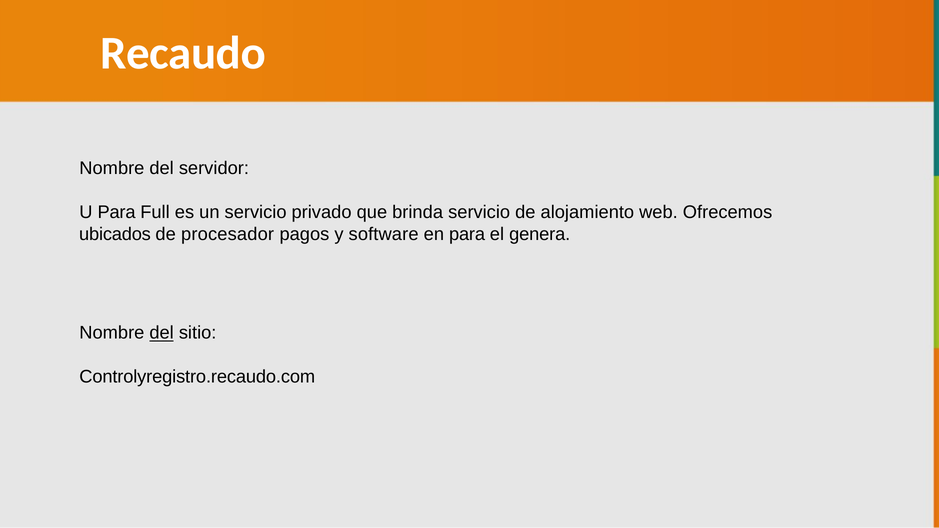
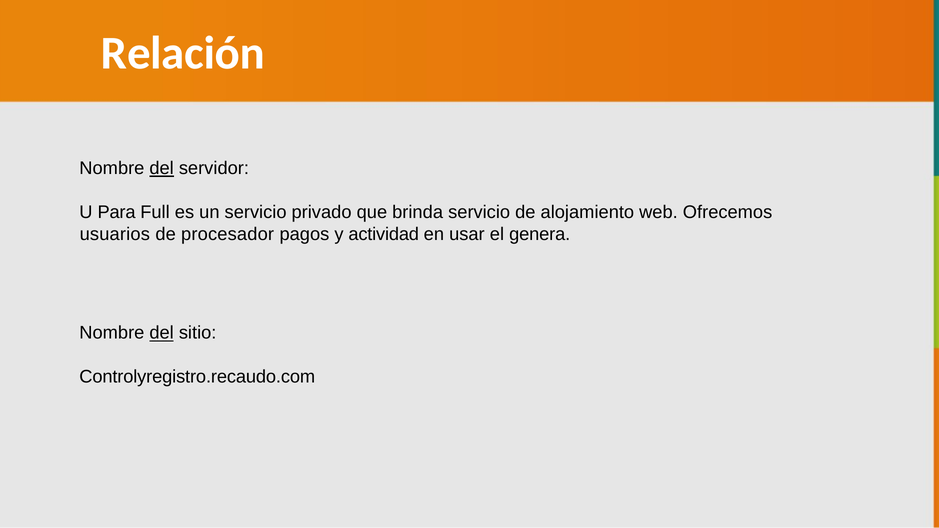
Recaudo: Recaudo -> Relación (183, 53)
del underline: none -> present (162, 168)
ubicados: ubicados -> usuarios (115, 234)
software: software -> actividad (384, 234)
en para: para -> usar (467, 234)
